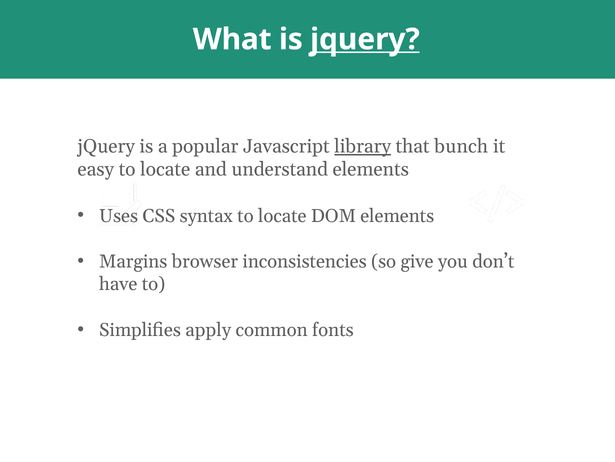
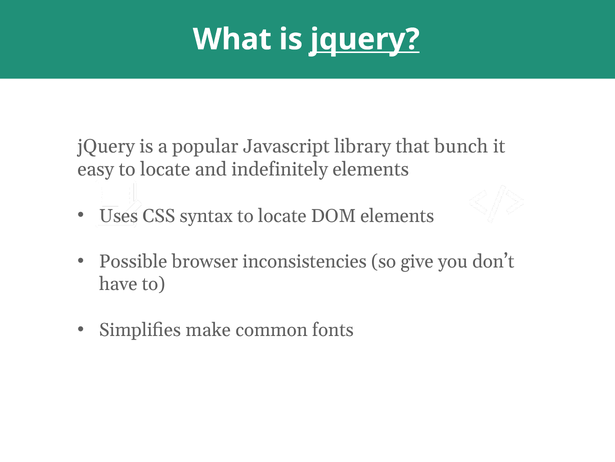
library underline: present -> none (363, 146)
understand: understand -> indefinitely (280, 169)
Margins: Margins -> Possible (133, 261)
apply: apply -> make (208, 330)
